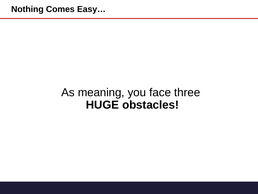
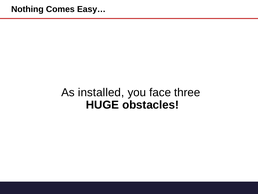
meaning: meaning -> installed (101, 92)
